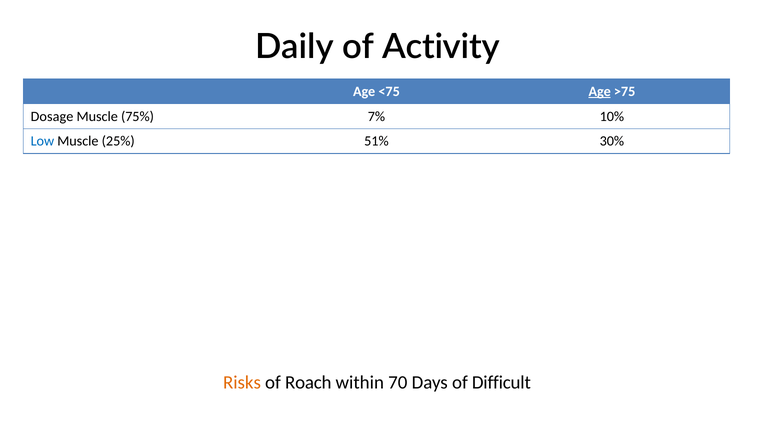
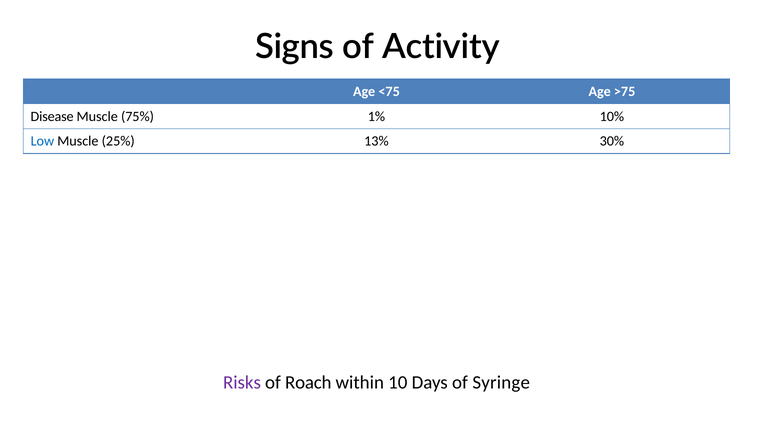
Daily: Daily -> Signs (295, 47)
Age underline: present -> none (600, 91)
Dosage: Dosage -> Disease (52, 116)
7%: 7% -> 1% (376, 116)
51%: 51% -> 13% (376, 141)
Risks colour: orange -> purple (242, 382)
70: 70 -> 10 (398, 382)
Difficult: Difficult -> Syringe (501, 382)
